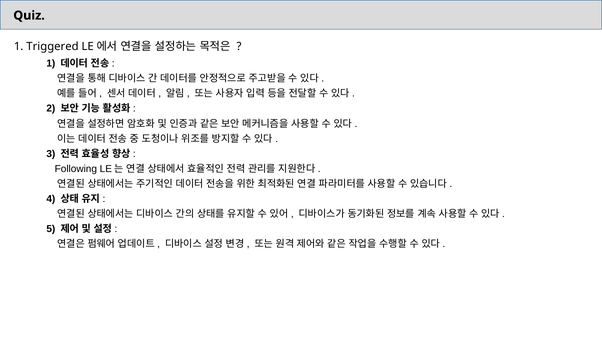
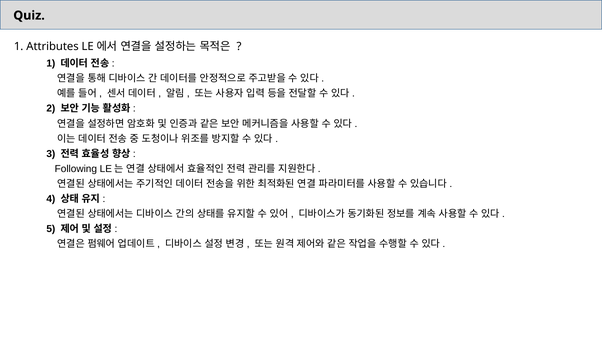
Triggered: Triggered -> Attributes (53, 46)
